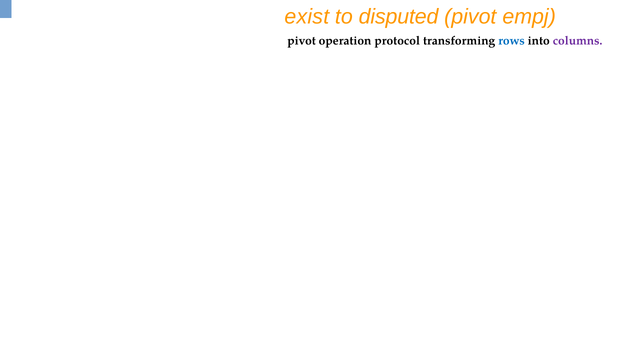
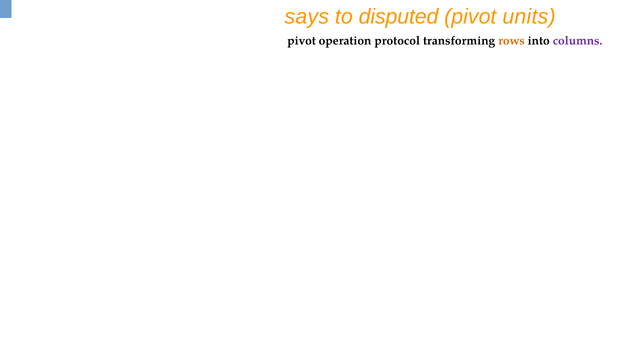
exist: exist -> says (307, 17)
empj: empj -> units (529, 17)
rows colour: blue -> orange (512, 41)
